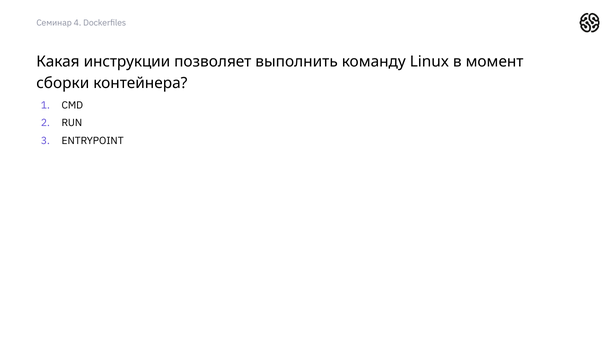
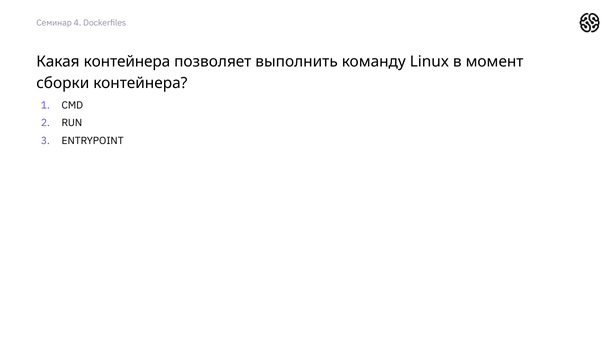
Какая инструкции: инструкции -> контейнера (127, 62)
